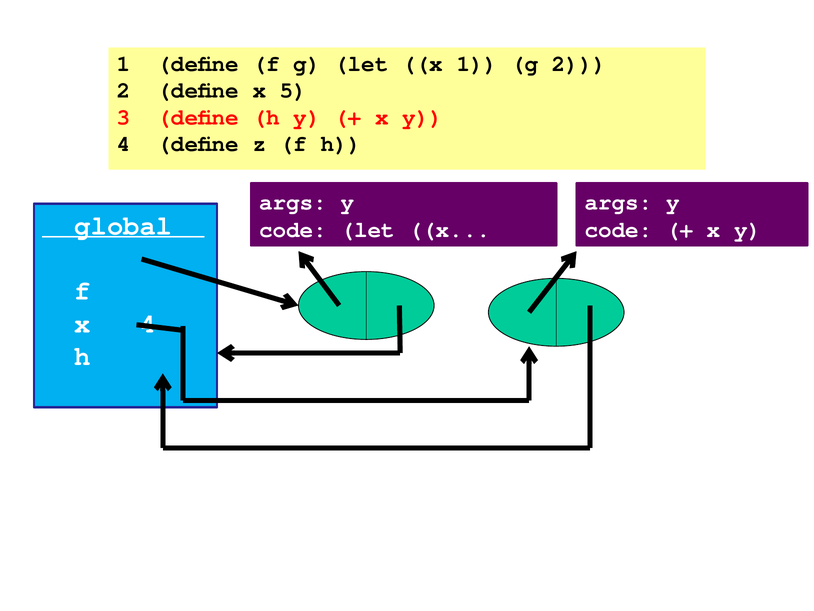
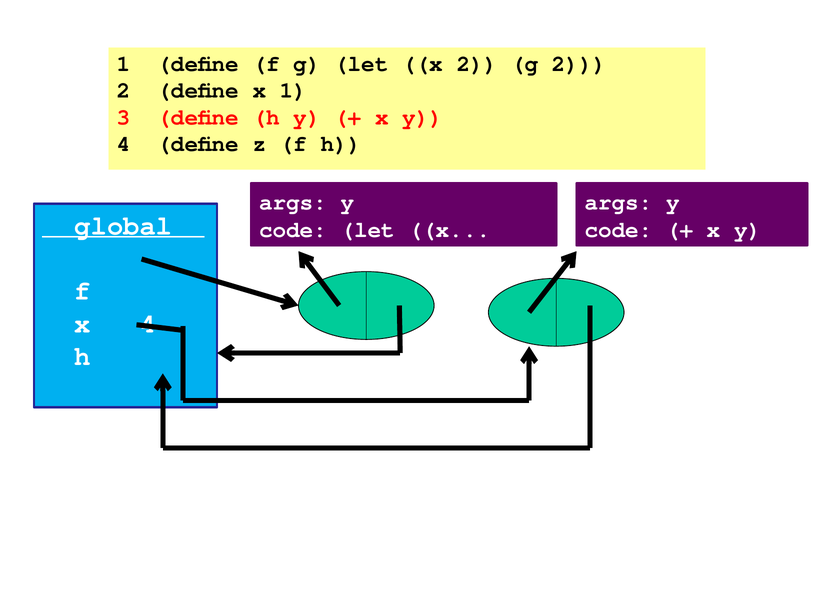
x 1: 1 -> 2 (477, 64)
x 5: 5 -> 1 (293, 90)
